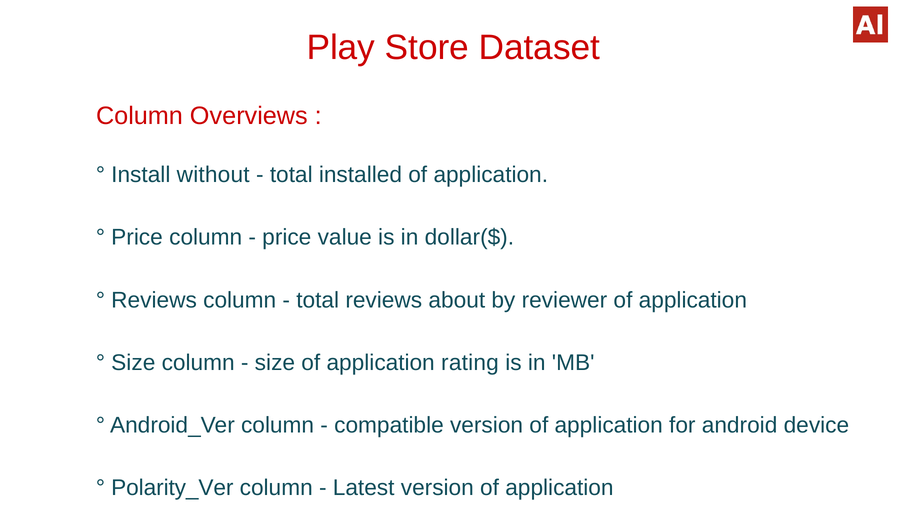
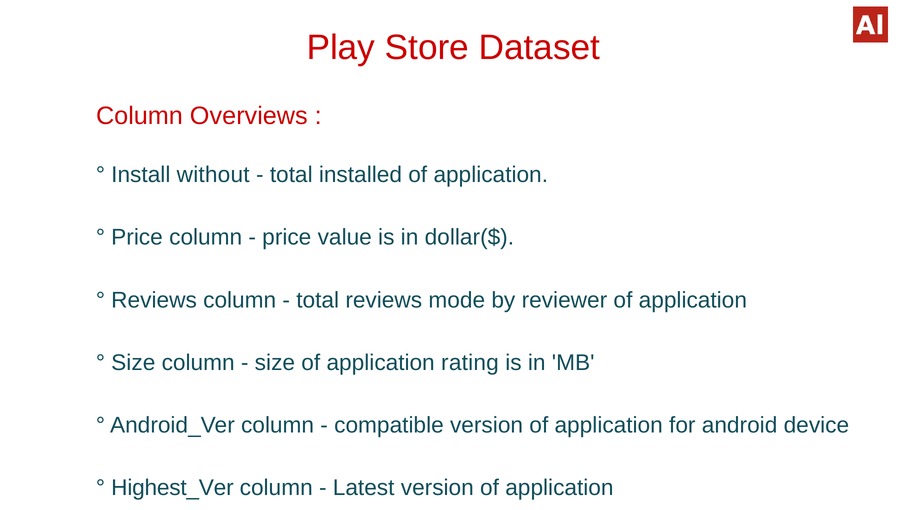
about: about -> mode (457, 300)
Polarity_Ver: Polarity_Ver -> Highest_Ver (172, 488)
